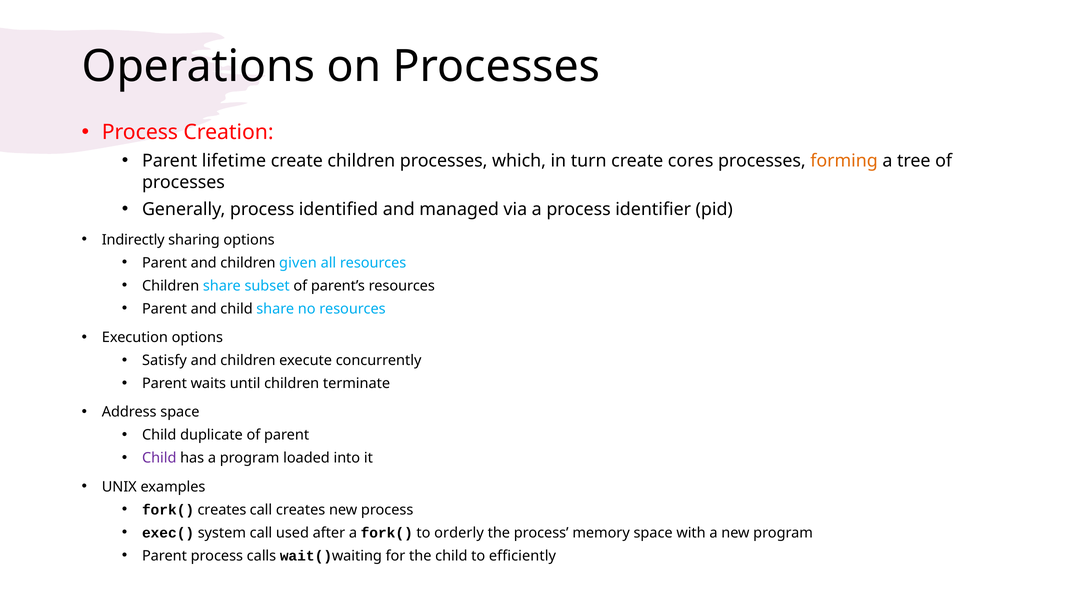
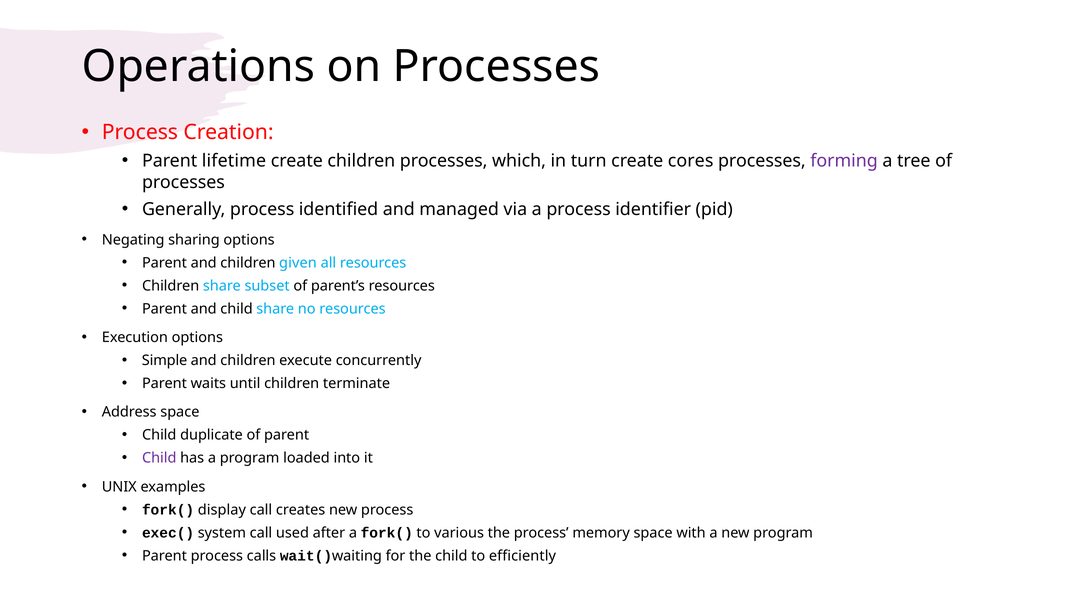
forming colour: orange -> purple (844, 161)
Indirectly: Indirectly -> Negating (133, 240)
Satisfy: Satisfy -> Simple (165, 361)
fork( creates: creates -> display (222, 510)
orderly: orderly -> various (459, 533)
